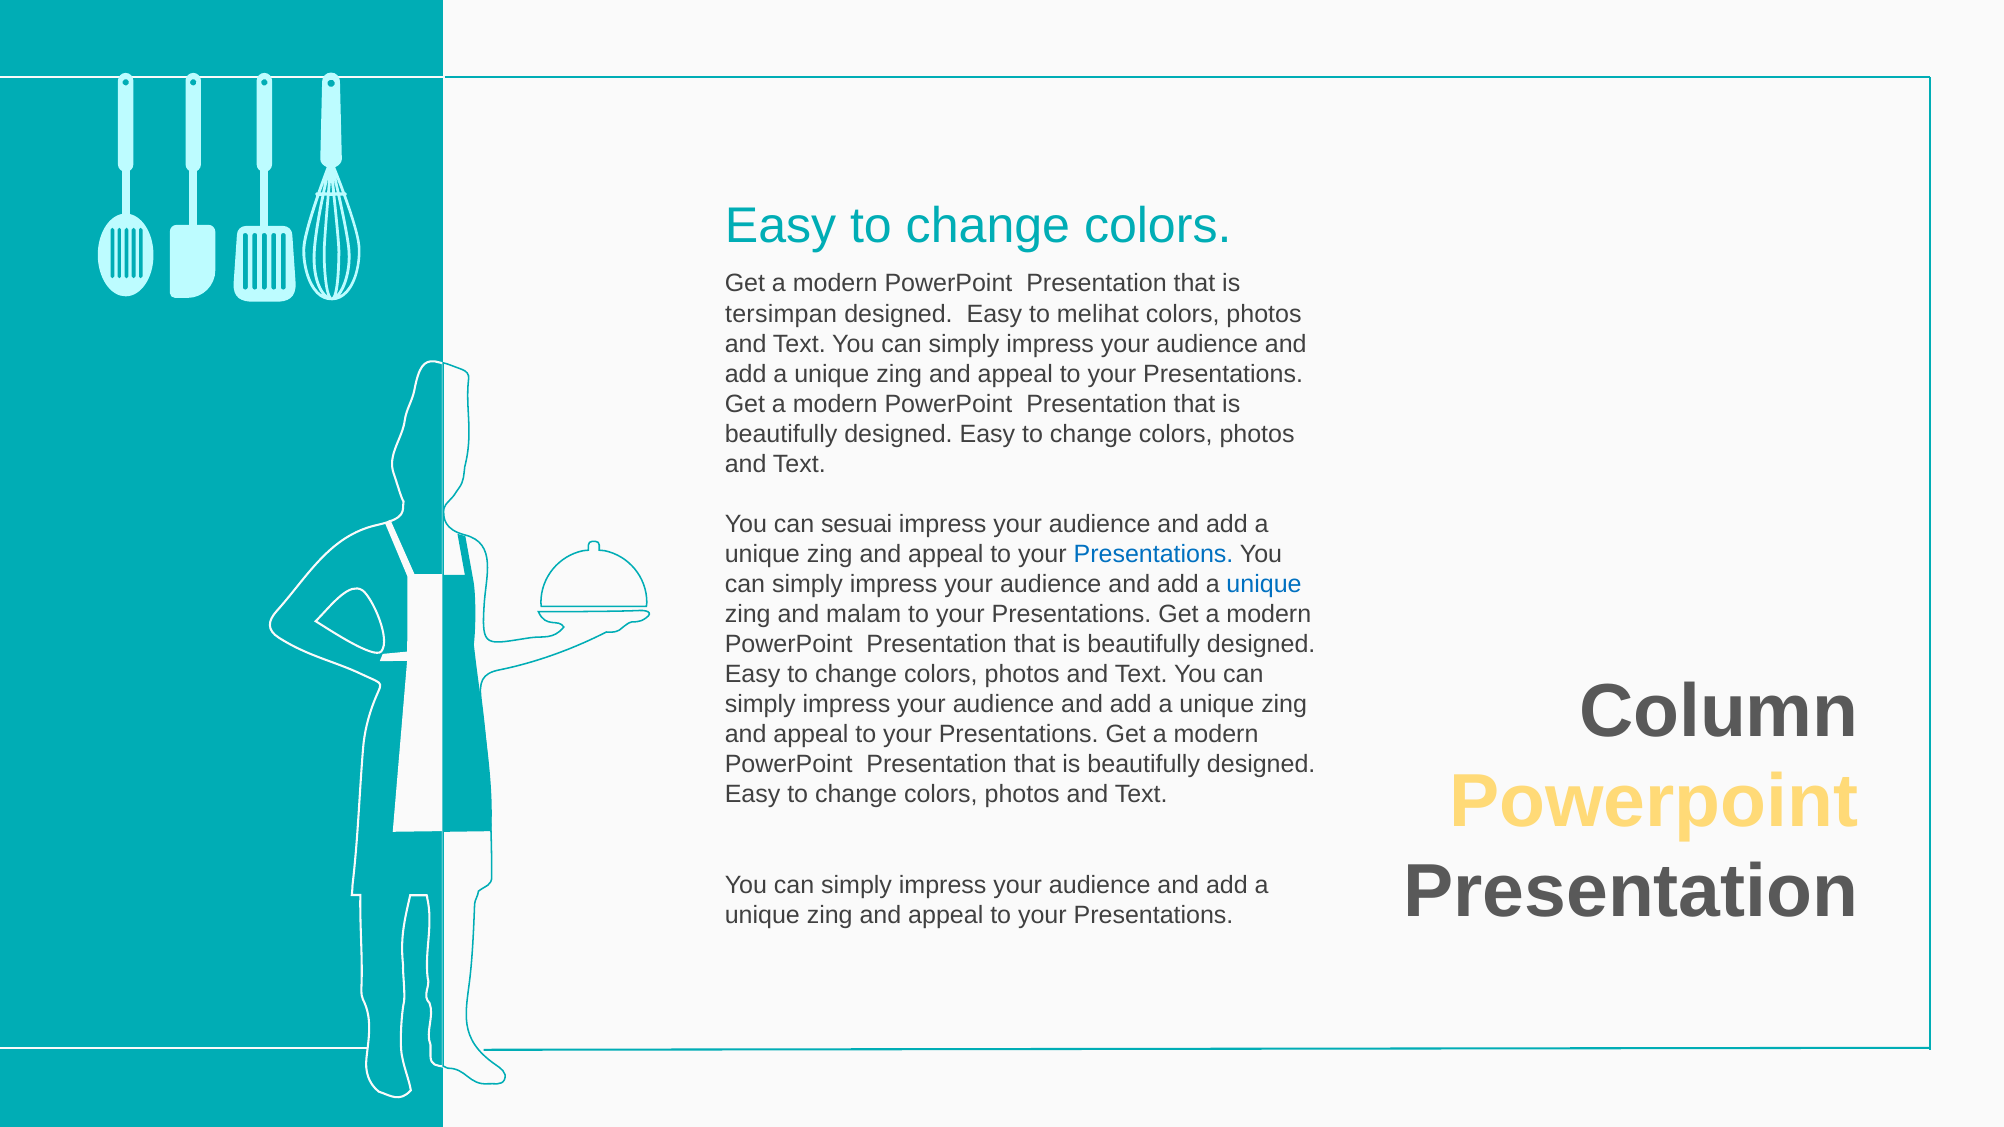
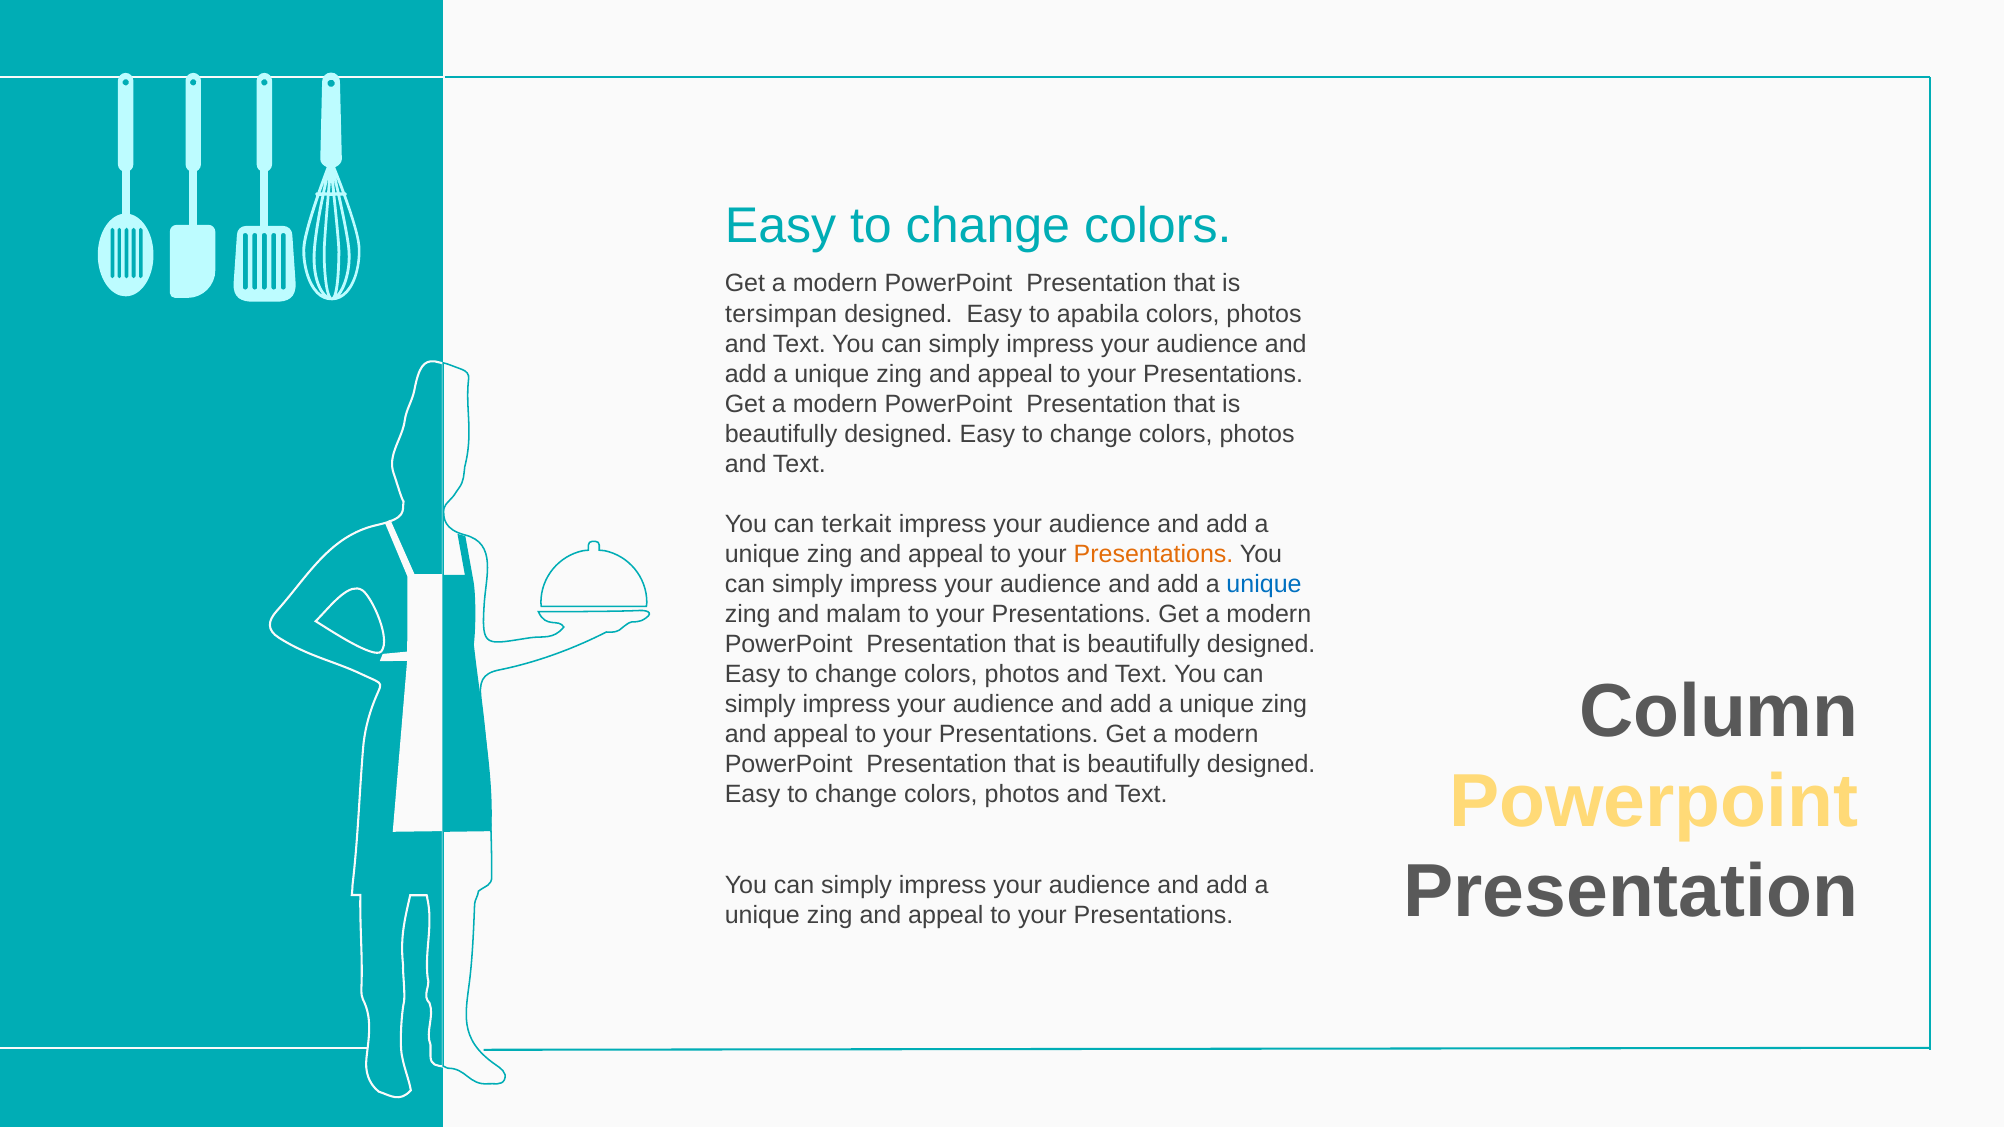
melihat: melihat -> apabila (1098, 314)
sesuai: sesuai -> terkait (856, 524)
Presentations colour: blue -> orange (1154, 554)
